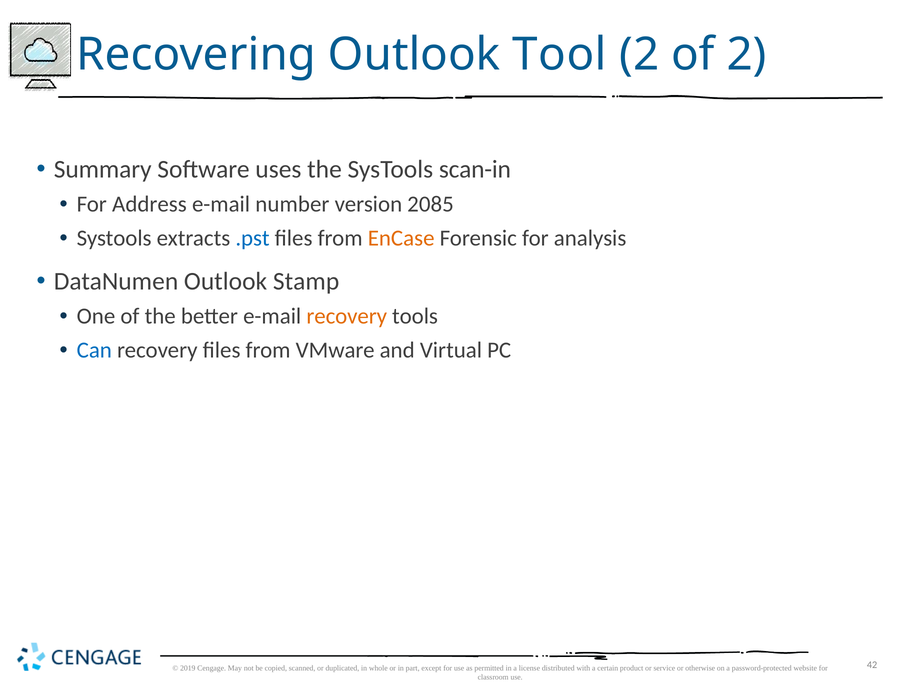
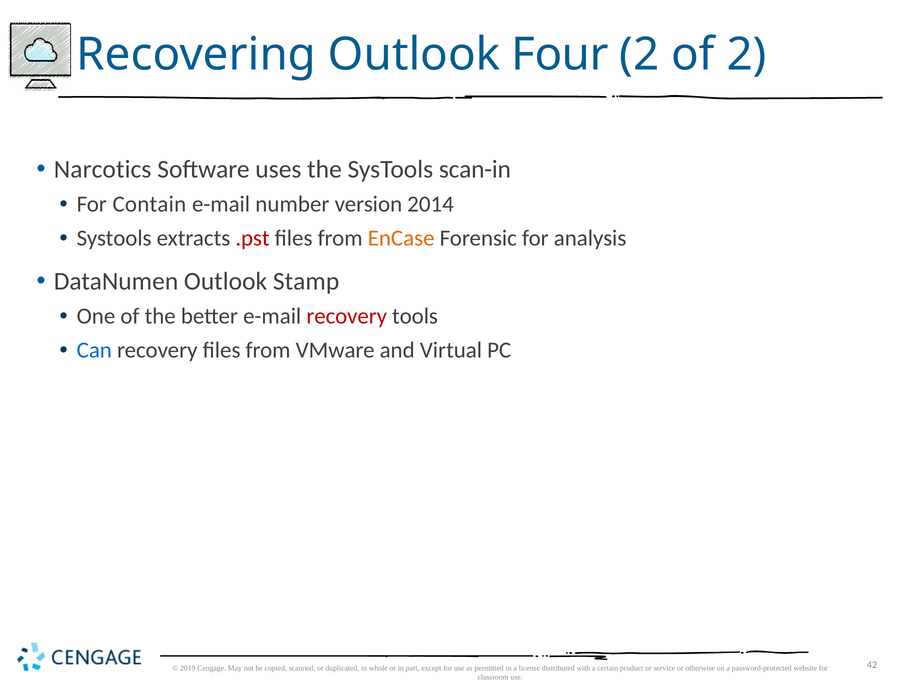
Tool: Tool -> Four (560, 55)
Summary: Summary -> Narcotics (103, 169)
Address: Address -> Contain (149, 204)
2085: 2085 -> 2014 (431, 204)
.pst colour: blue -> red (253, 238)
recovery colour: orange -> red (347, 316)
